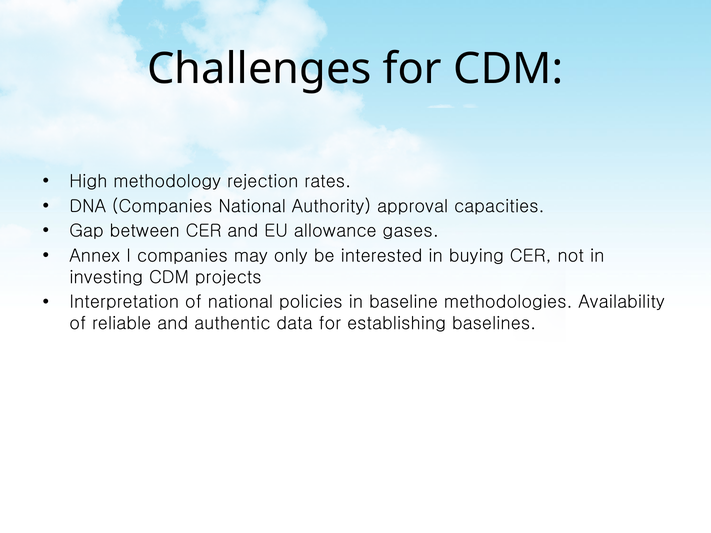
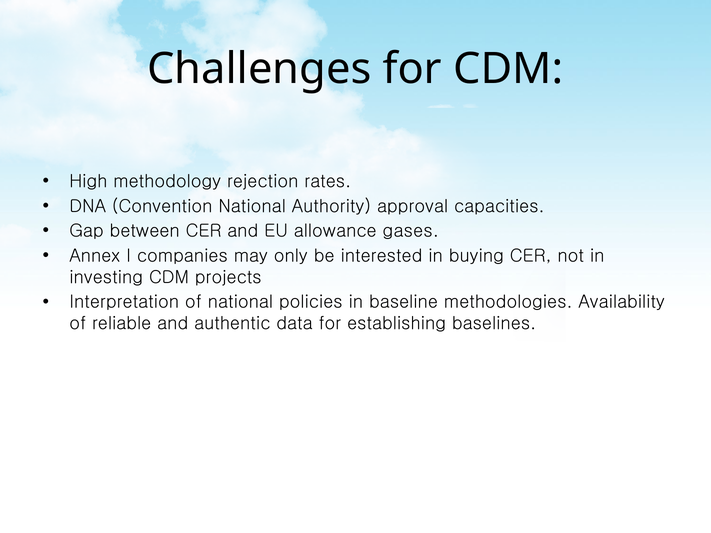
DNA Companies: Companies -> Convention (162, 206)
